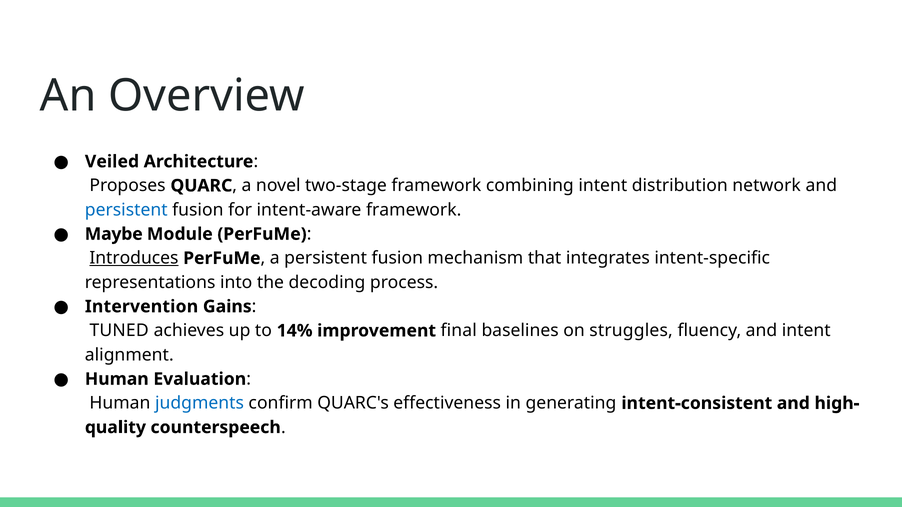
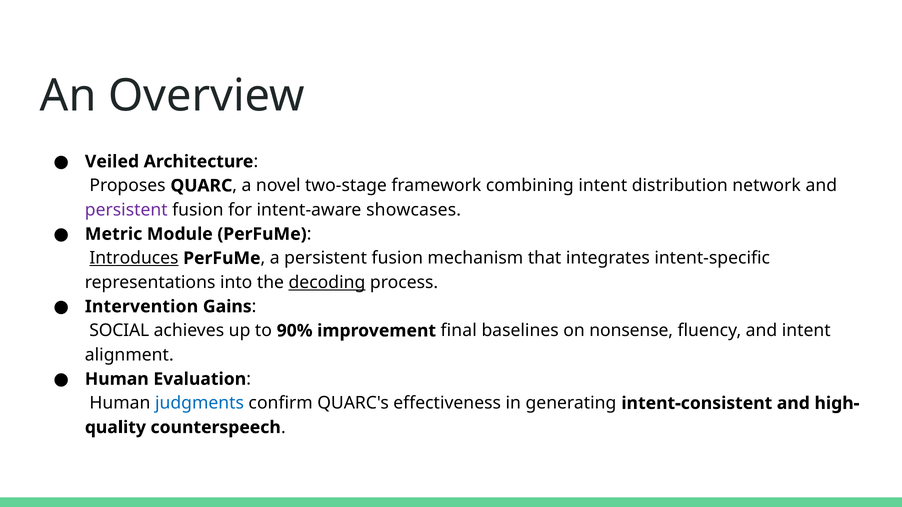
persistent colour: blue -> purple (126, 210)
intent-aware framework: framework -> showcases (414, 210)
Maybe: Maybe -> Metric (114, 234)
decoding underline: none -> present (327, 283)
TUNED: TUNED -> SOCIAL (119, 331)
14%: 14% -> 90% (295, 331)
struggles: struggles -> nonsense (631, 331)
